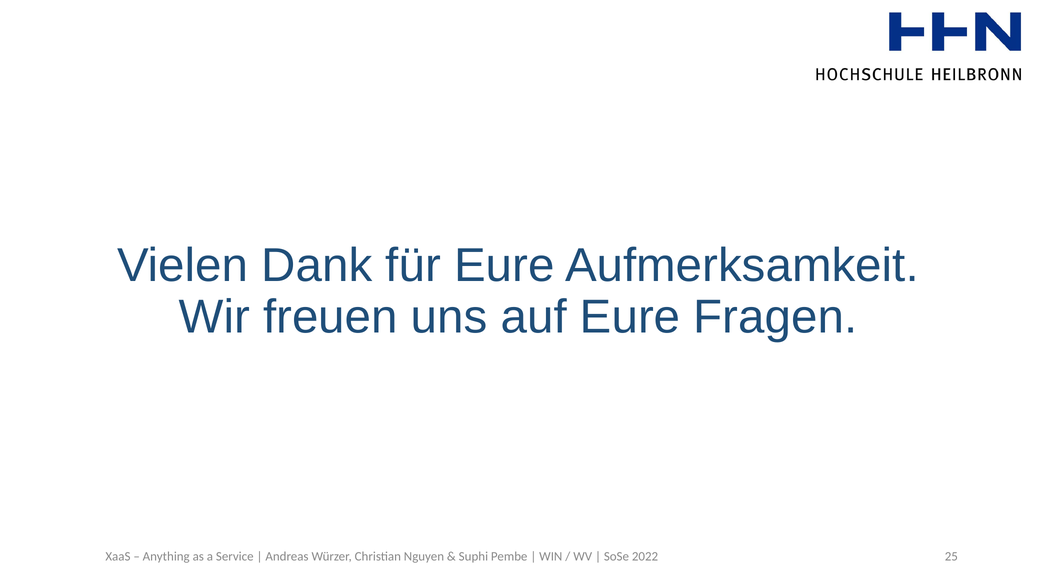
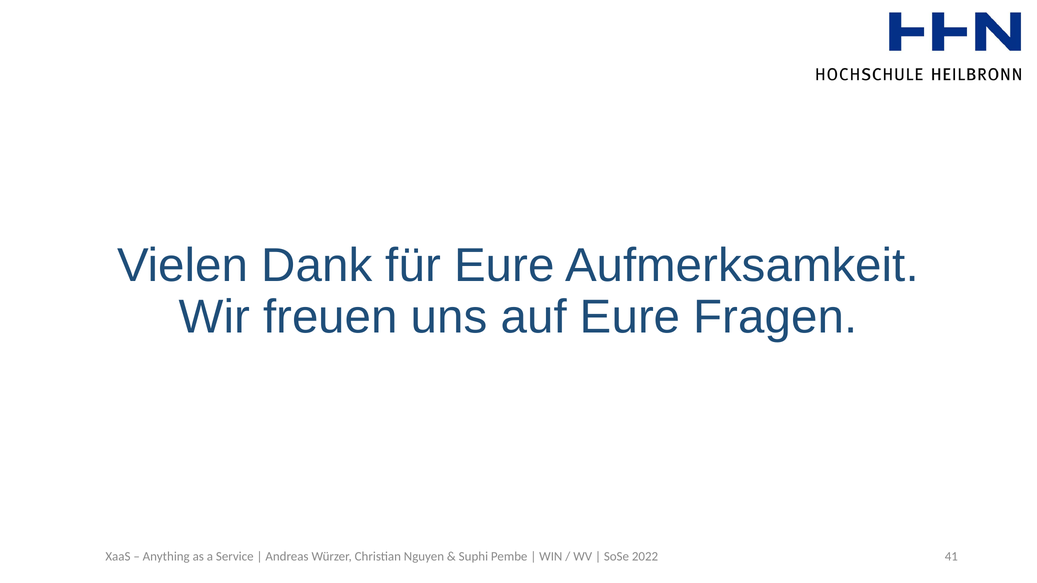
25: 25 -> 41 (951, 557)
